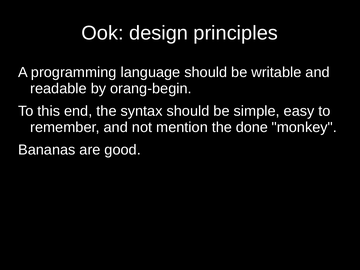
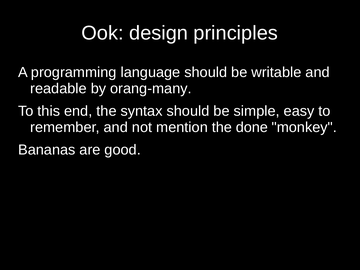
orang-begin: orang-begin -> orang-many (151, 89)
